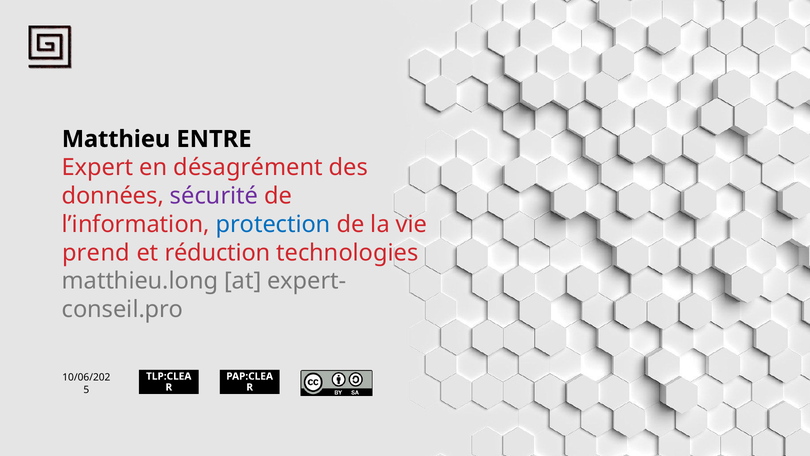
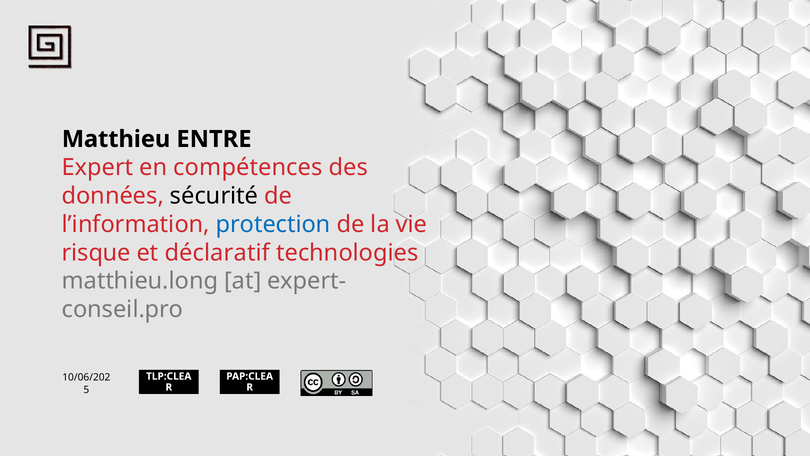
désagrément: désagrément -> compétences (248, 167)
sécurité colour: purple -> black (214, 196)
prend: prend -> risque (96, 252)
réduction: réduction -> déclaratif (217, 252)
